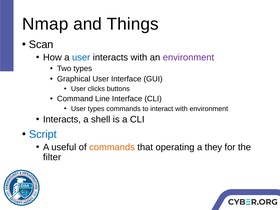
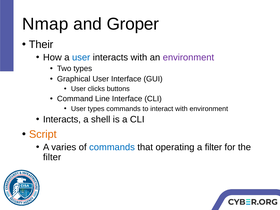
Things: Things -> Groper (133, 24)
Scan: Scan -> Their (41, 45)
Script colour: blue -> orange (43, 134)
useful: useful -> varies (64, 147)
commands colour: orange -> blue (112, 147)
a they: they -> filter (213, 147)
